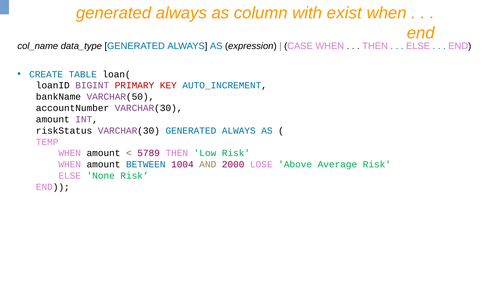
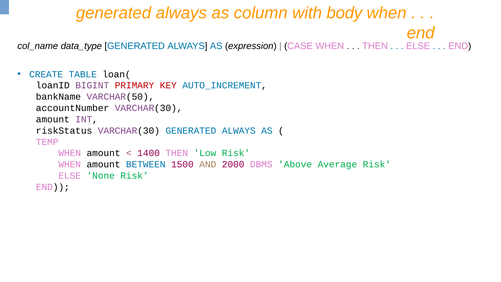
exist: exist -> body (344, 13)
5789: 5789 -> 1400 (149, 153)
1004: 1004 -> 1500 (182, 164)
LOSE: LOSE -> DBMS (261, 164)
